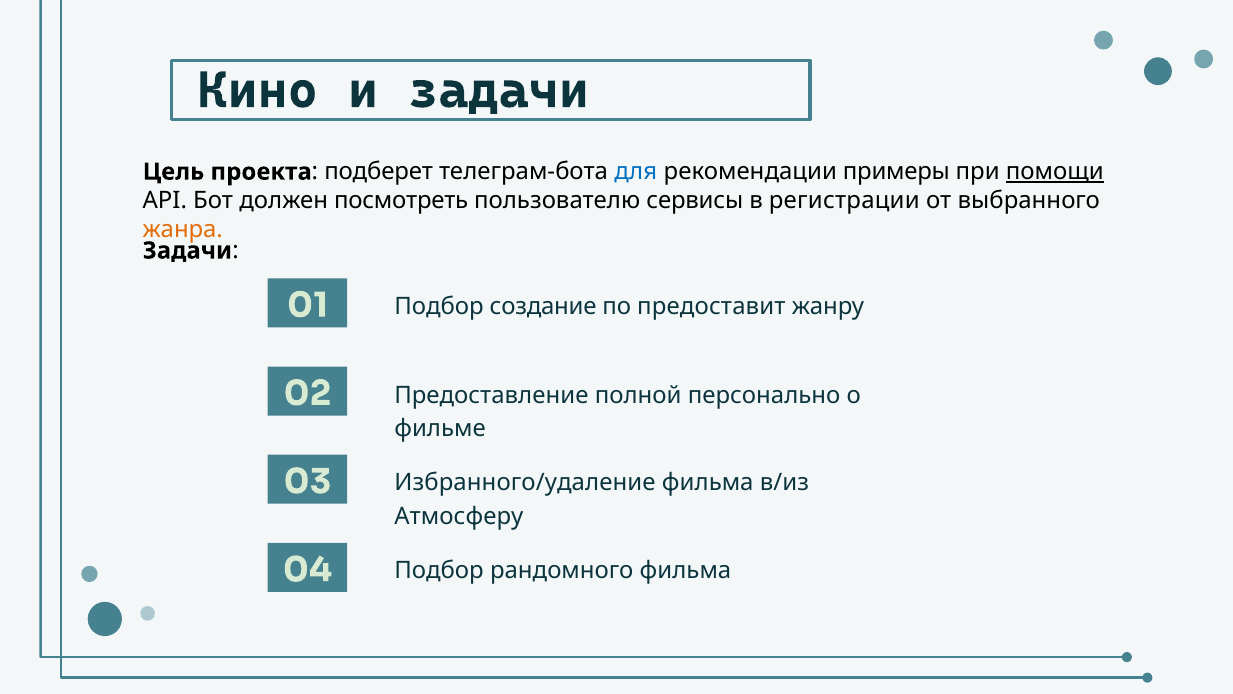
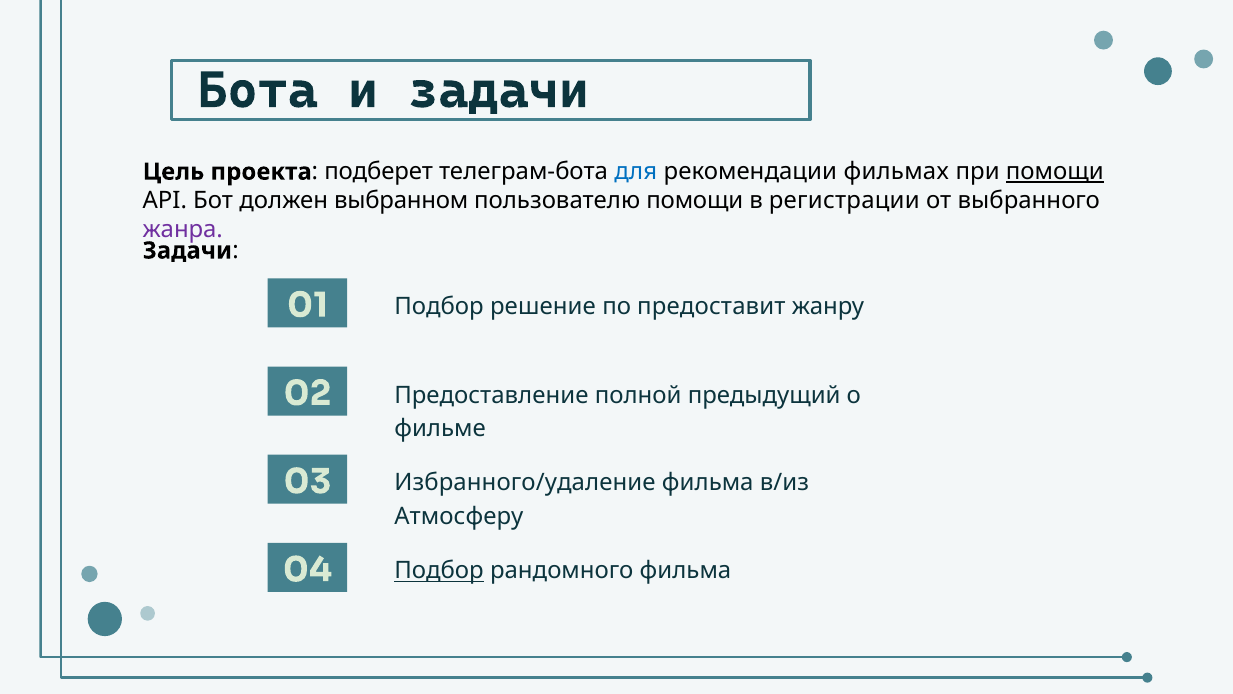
Кино: Кино -> Бота (258, 90)
примеры: примеры -> фильмах (896, 172)
посмотреть: посмотреть -> выбранном (401, 200)
пользователю сервисы: сервисы -> помощи (695, 200)
жанра colour: orange -> purple (183, 229)
создание: создание -> решение (543, 306)
персонально: персонально -> предыдущий (764, 395)
Подбор underline: none -> present (439, 571)
